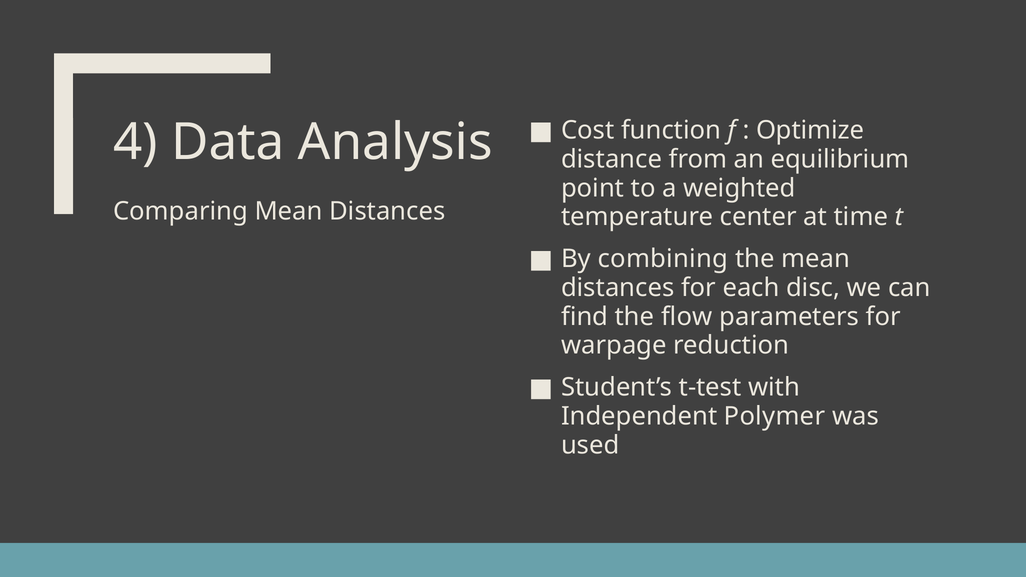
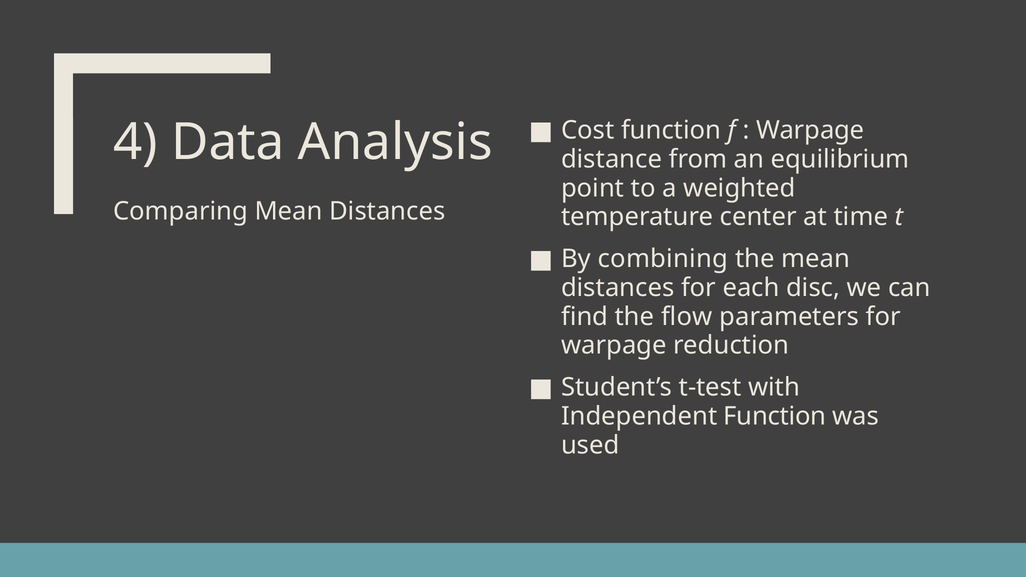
Optimize: Optimize -> Warpage (810, 130)
Independent Polymer: Polymer -> Function (775, 416)
